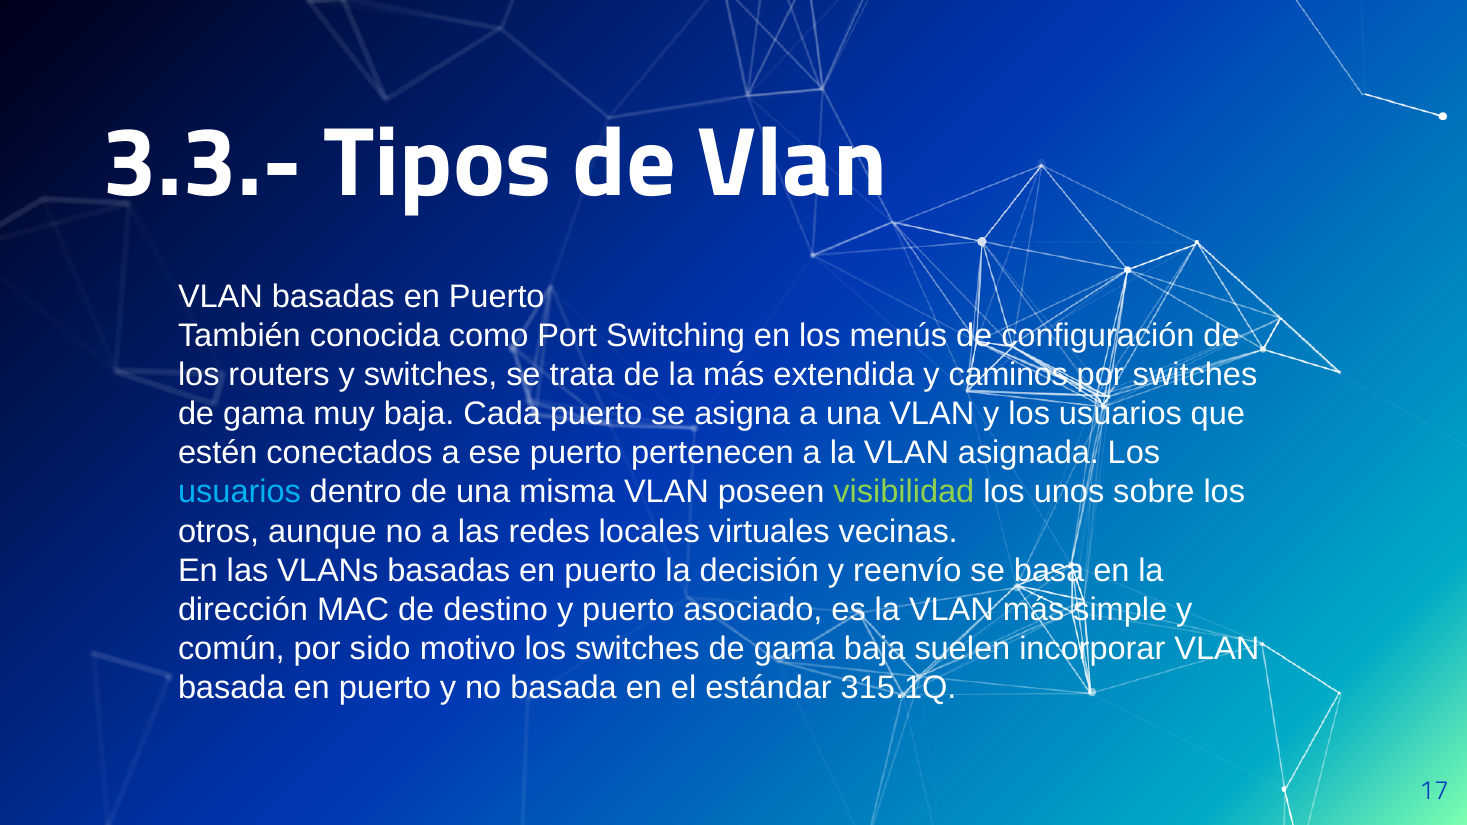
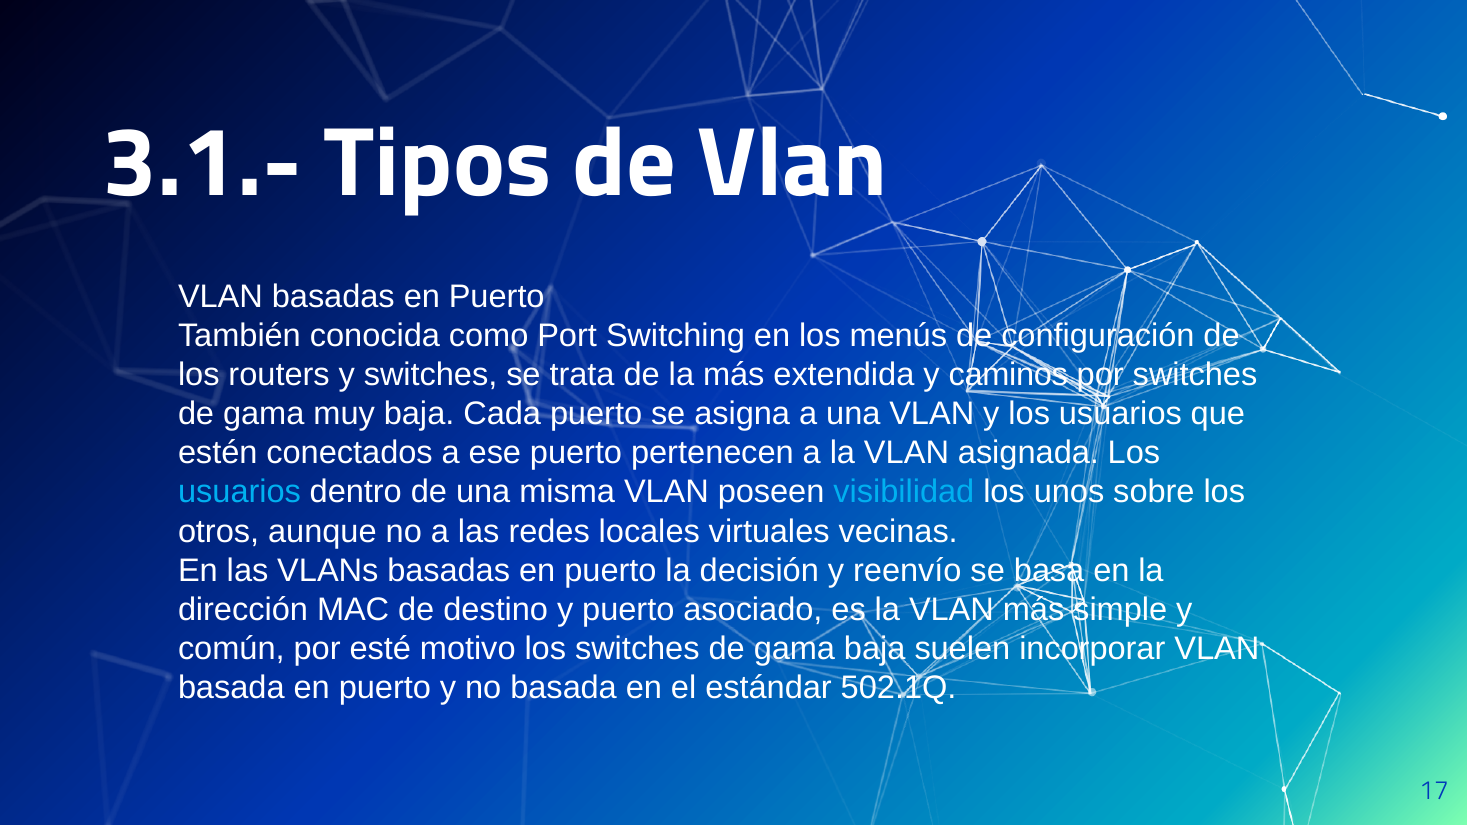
3.3.-: 3.3.- -> 3.1.- (202, 163)
visibilidad colour: light green -> light blue (904, 492)
sido: sido -> esté (380, 649)
315.1Q: 315.1Q -> 502.1Q (899, 688)
